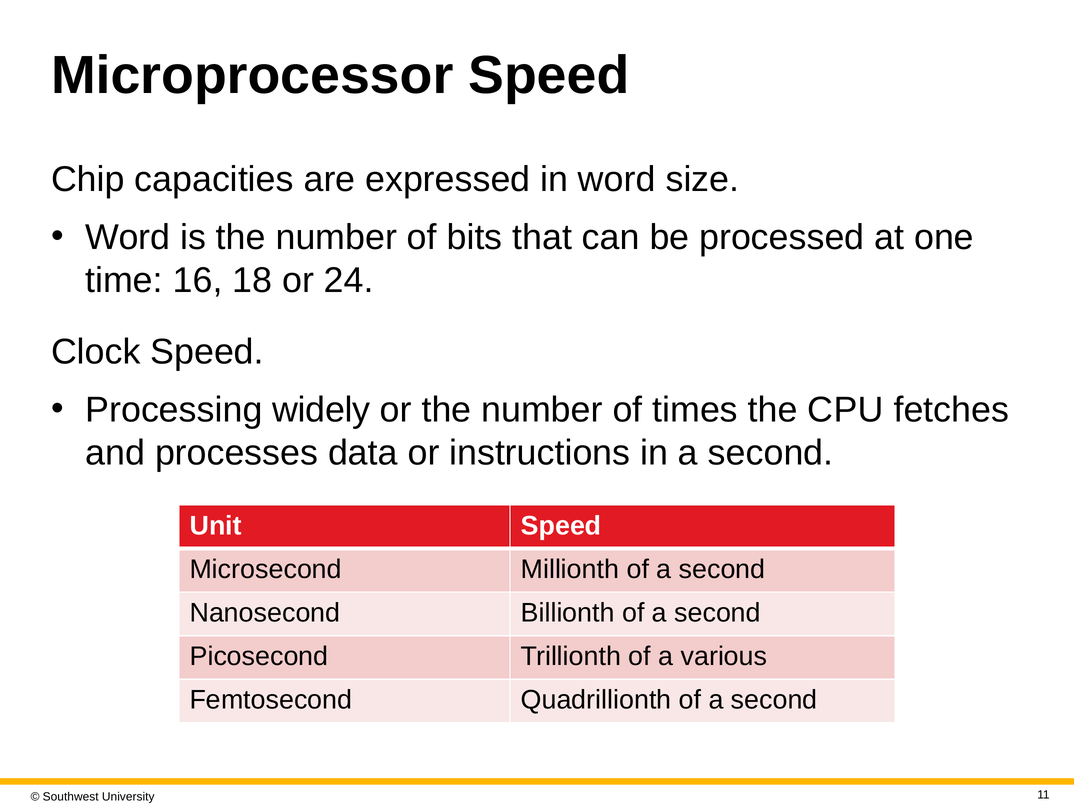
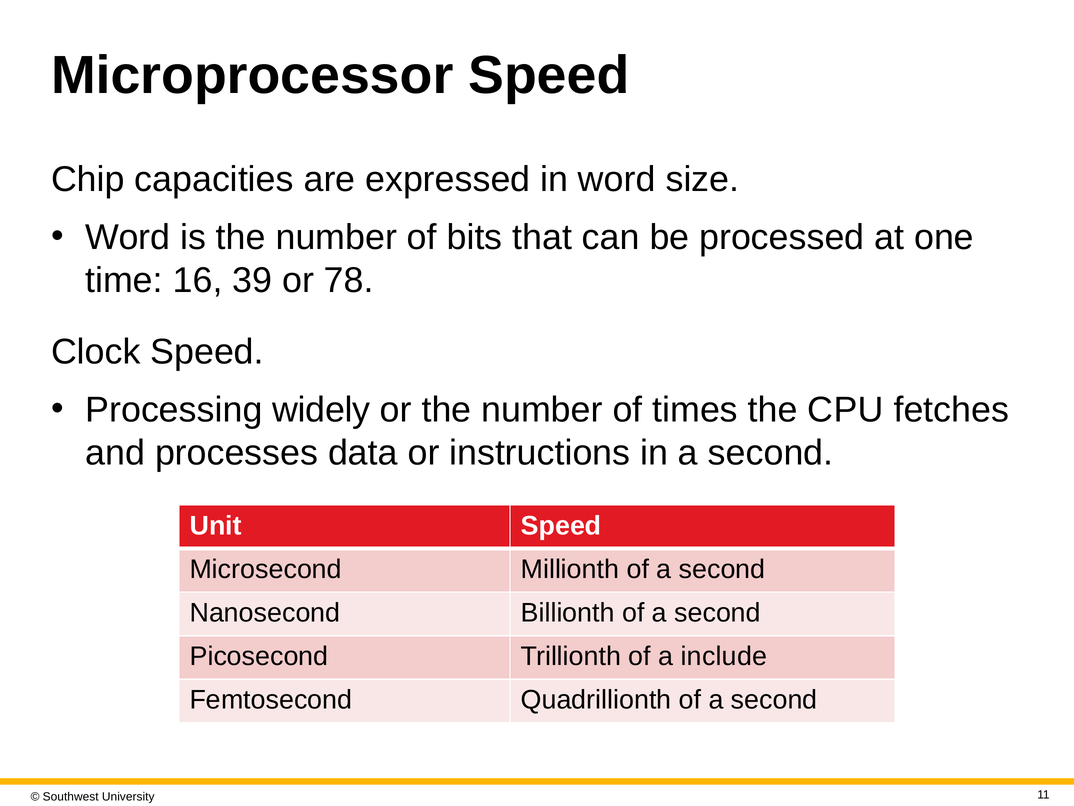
18: 18 -> 39 (252, 280)
24: 24 -> 78 (349, 280)
various: various -> include (724, 656)
